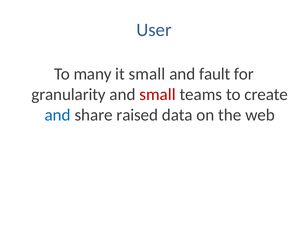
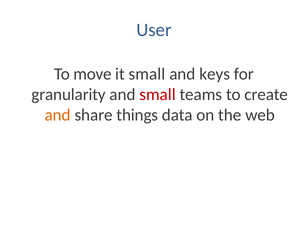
many: many -> move (93, 74)
fault: fault -> keys (215, 74)
and colour: blue -> orange (58, 115)
raised: raised -> things (137, 115)
